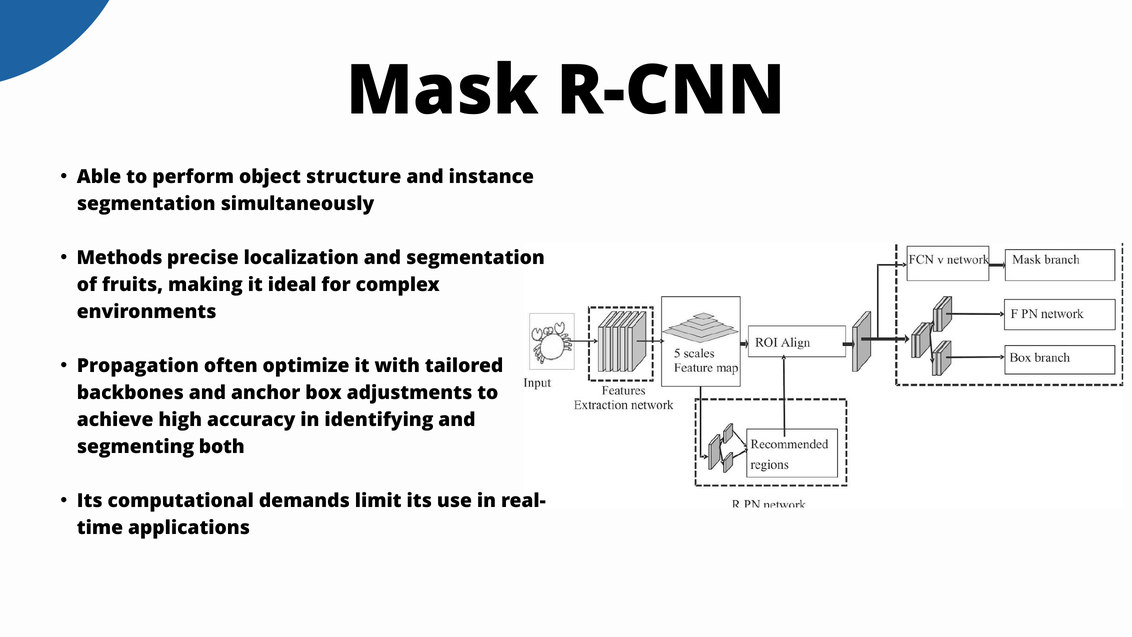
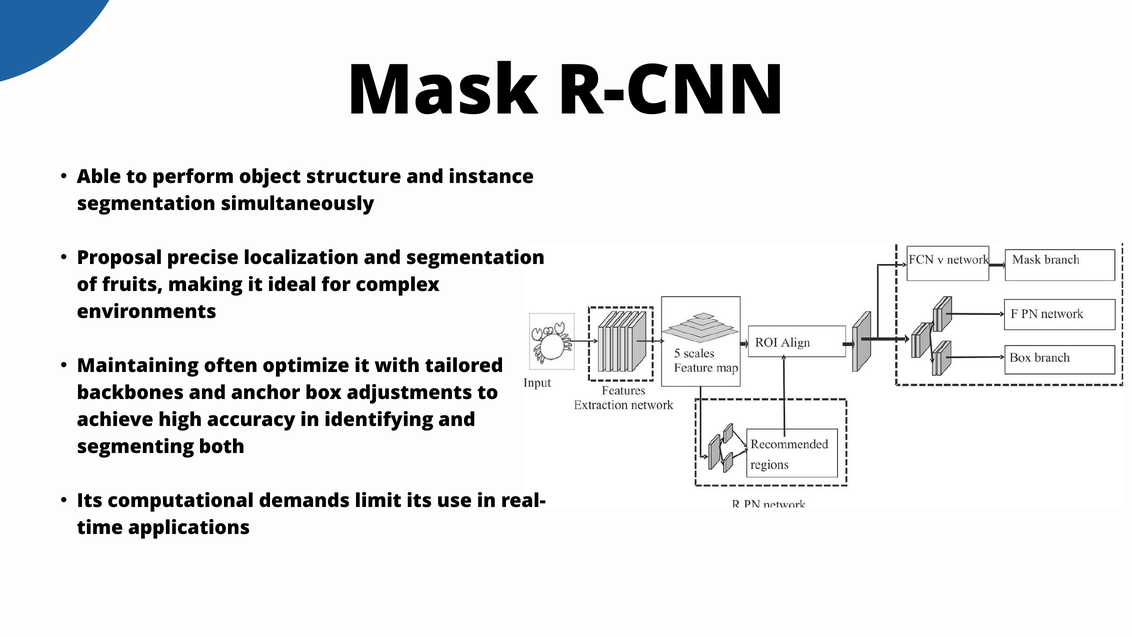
Methods: Methods -> Proposal (120, 258)
Propagation: Propagation -> Maintaining (138, 366)
